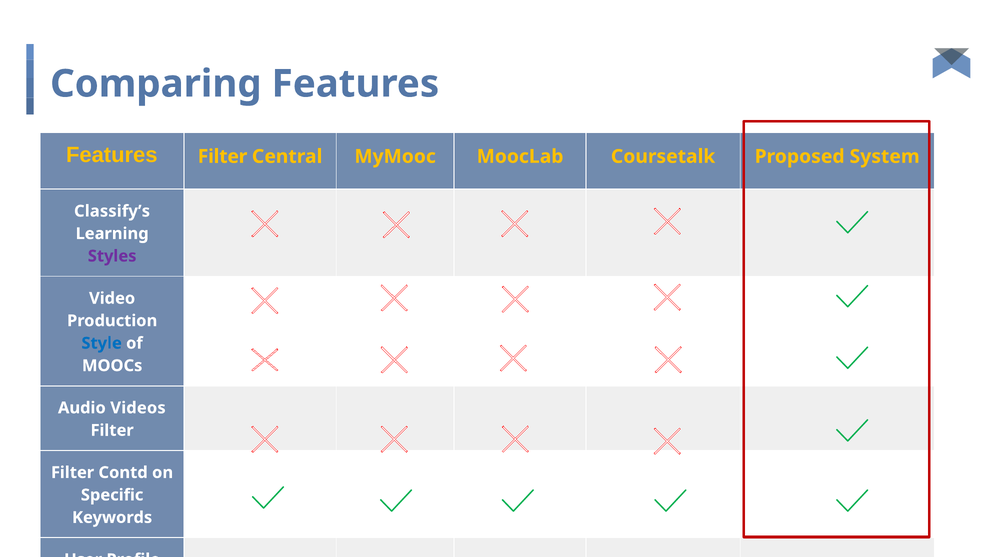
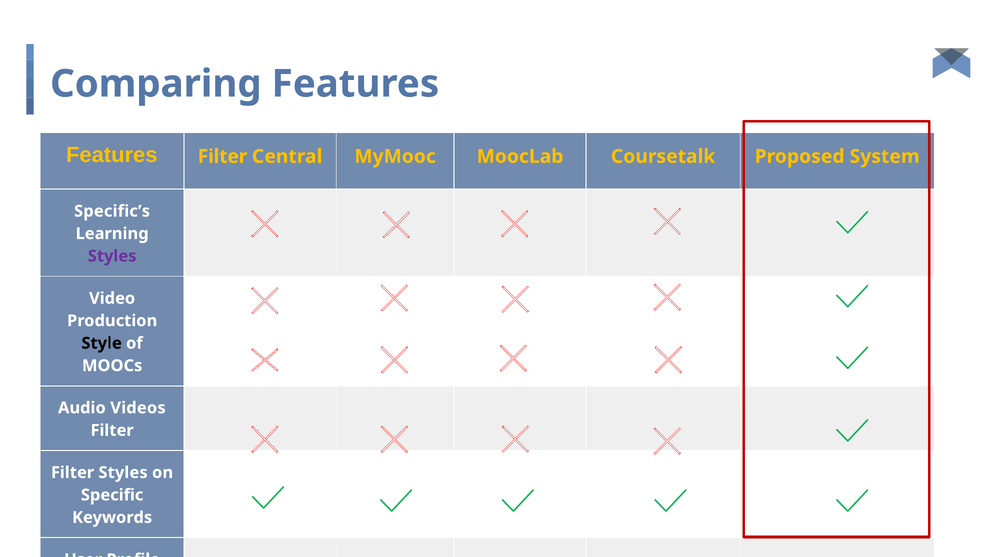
Classify’s: Classify’s -> Specific’s (112, 211)
Style colour: blue -> black (102, 344)
Filter Contd: Contd -> Styles (123, 473)
